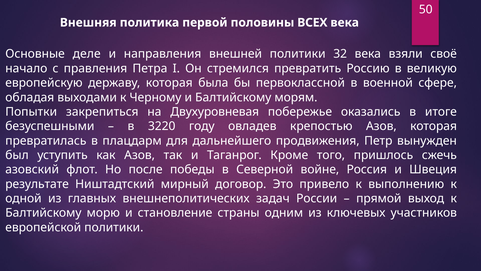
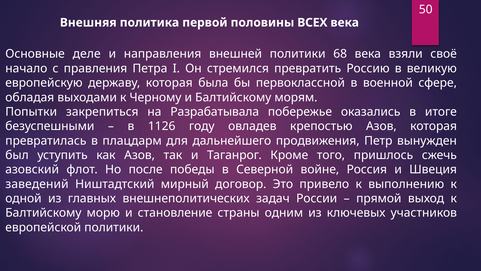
32: 32 -> 68 (340, 54)
Двухуровневая: Двухуровневая -> Разрабатывала (215, 112)
3220: 3220 -> 1126 (162, 126)
результате: результате -> заведений (37, 184)
